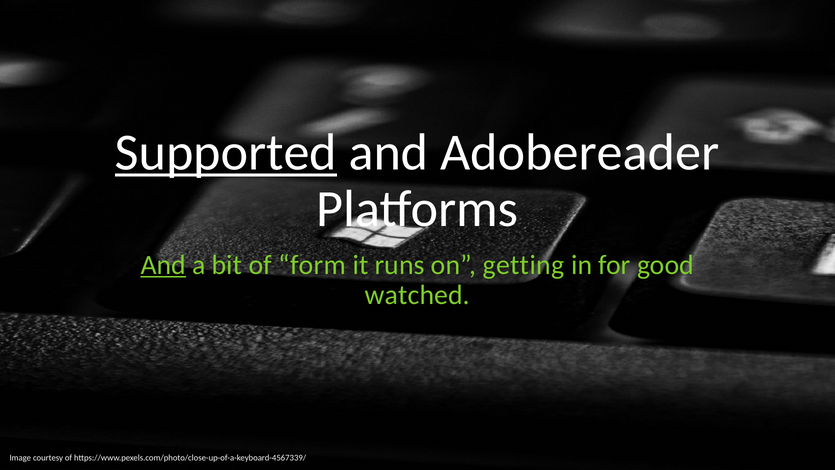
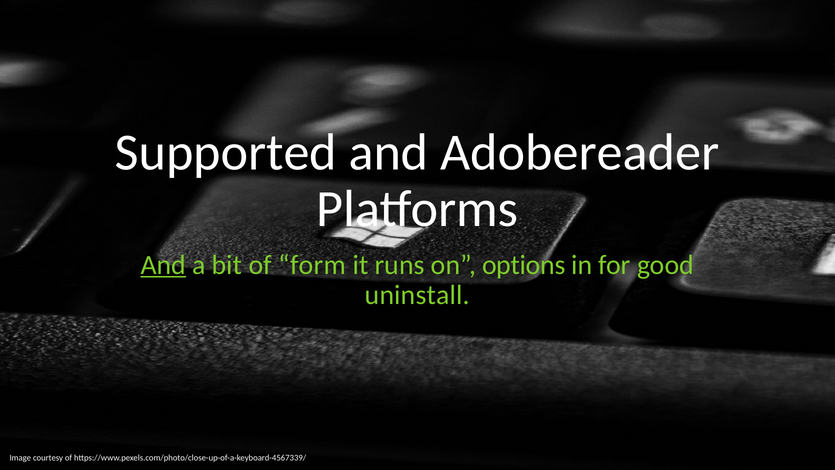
Supported underline: present -> none (226, 152)
getting: getting -> options (524, 265)
watched: watched -> uninstall (417, 295)
